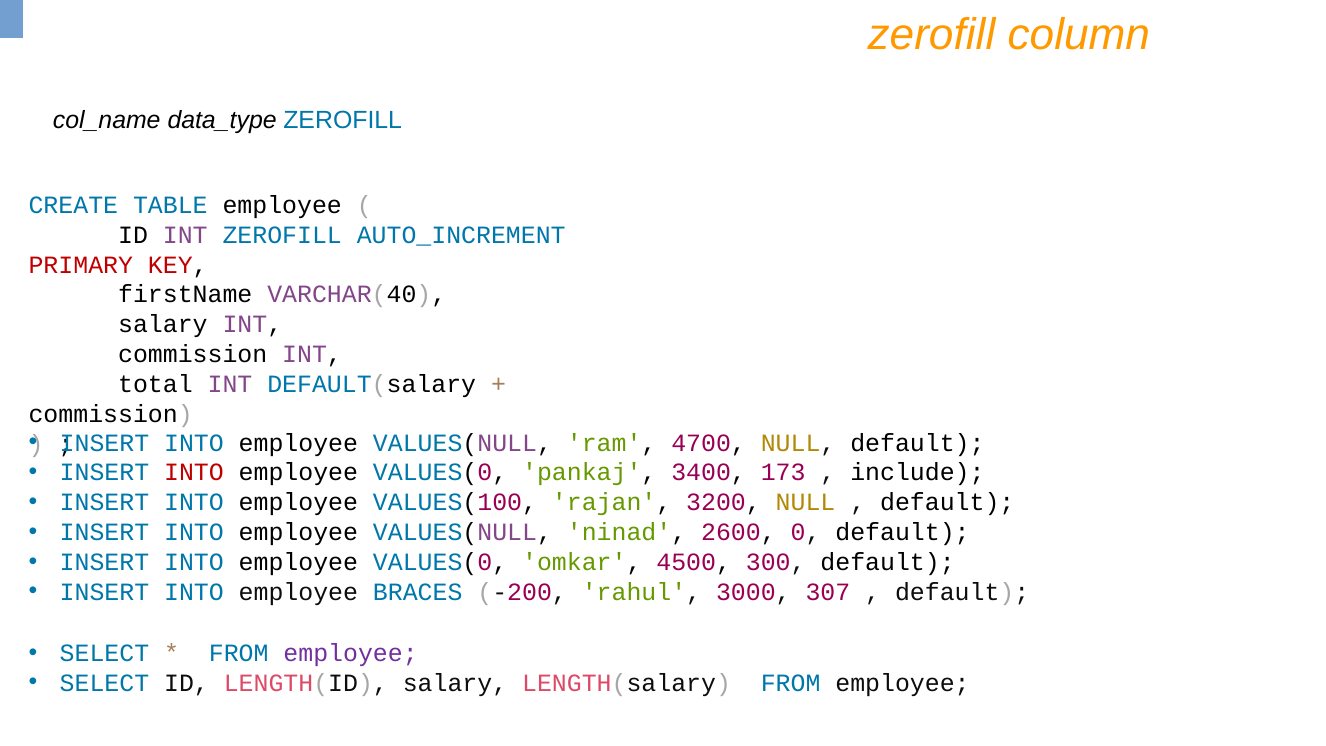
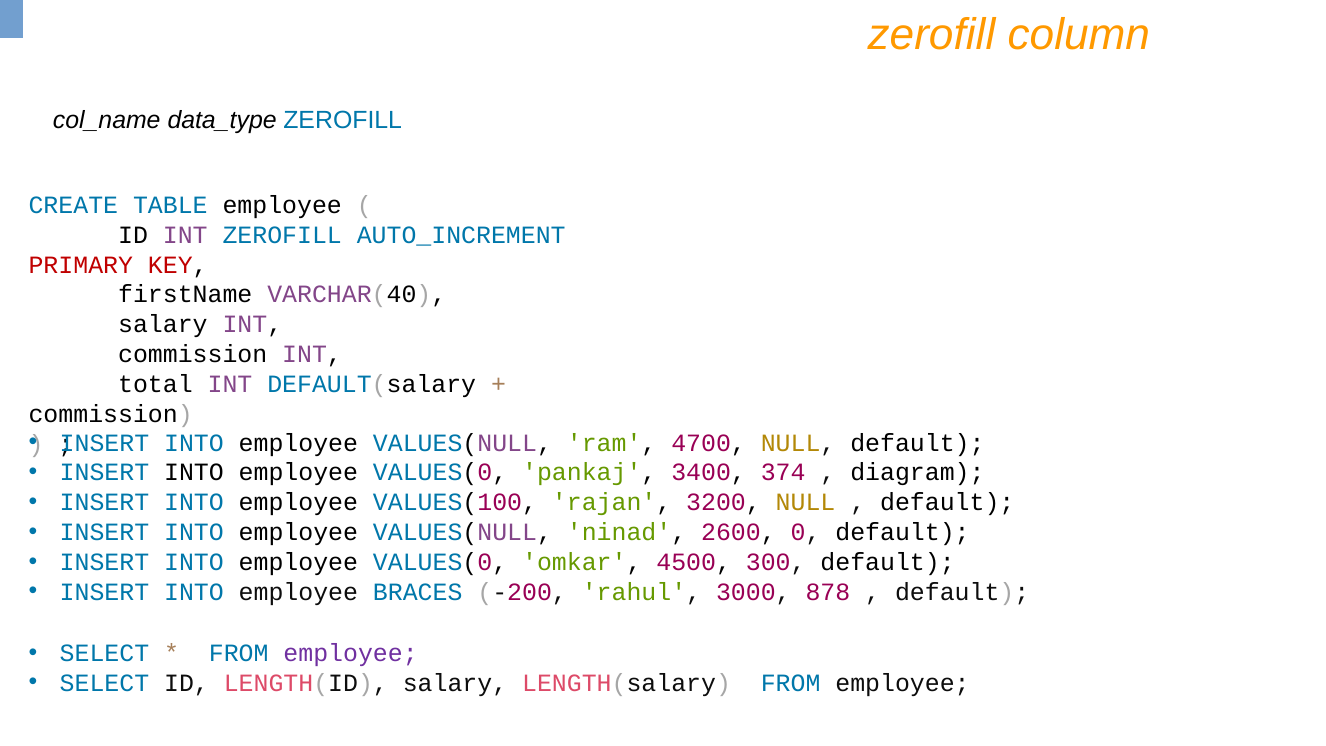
INTO colour: red -> black (194, 473)
173: 173 -> 374 (783, 473)
include: include -> diagram (917, 473)
307: 307 -> 878 (828, 592)
